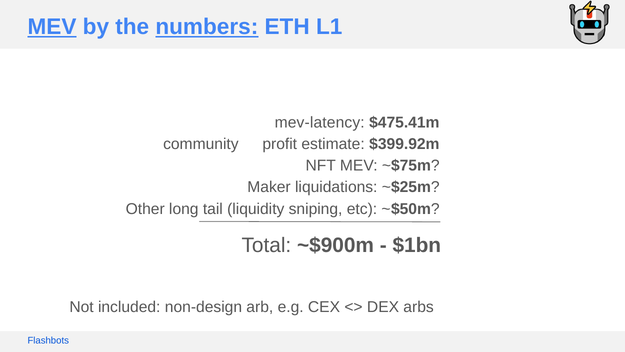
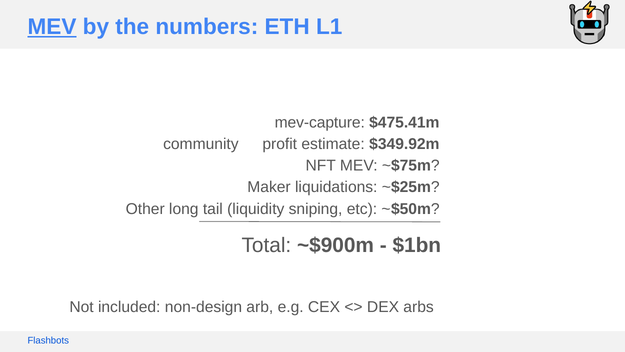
numbers underline: present -> none (207, 27)
mev-latency: mev-latency -> mev-capture (320, 122)
$399.92m: $399.92m -> $349.92m (404, 144)
